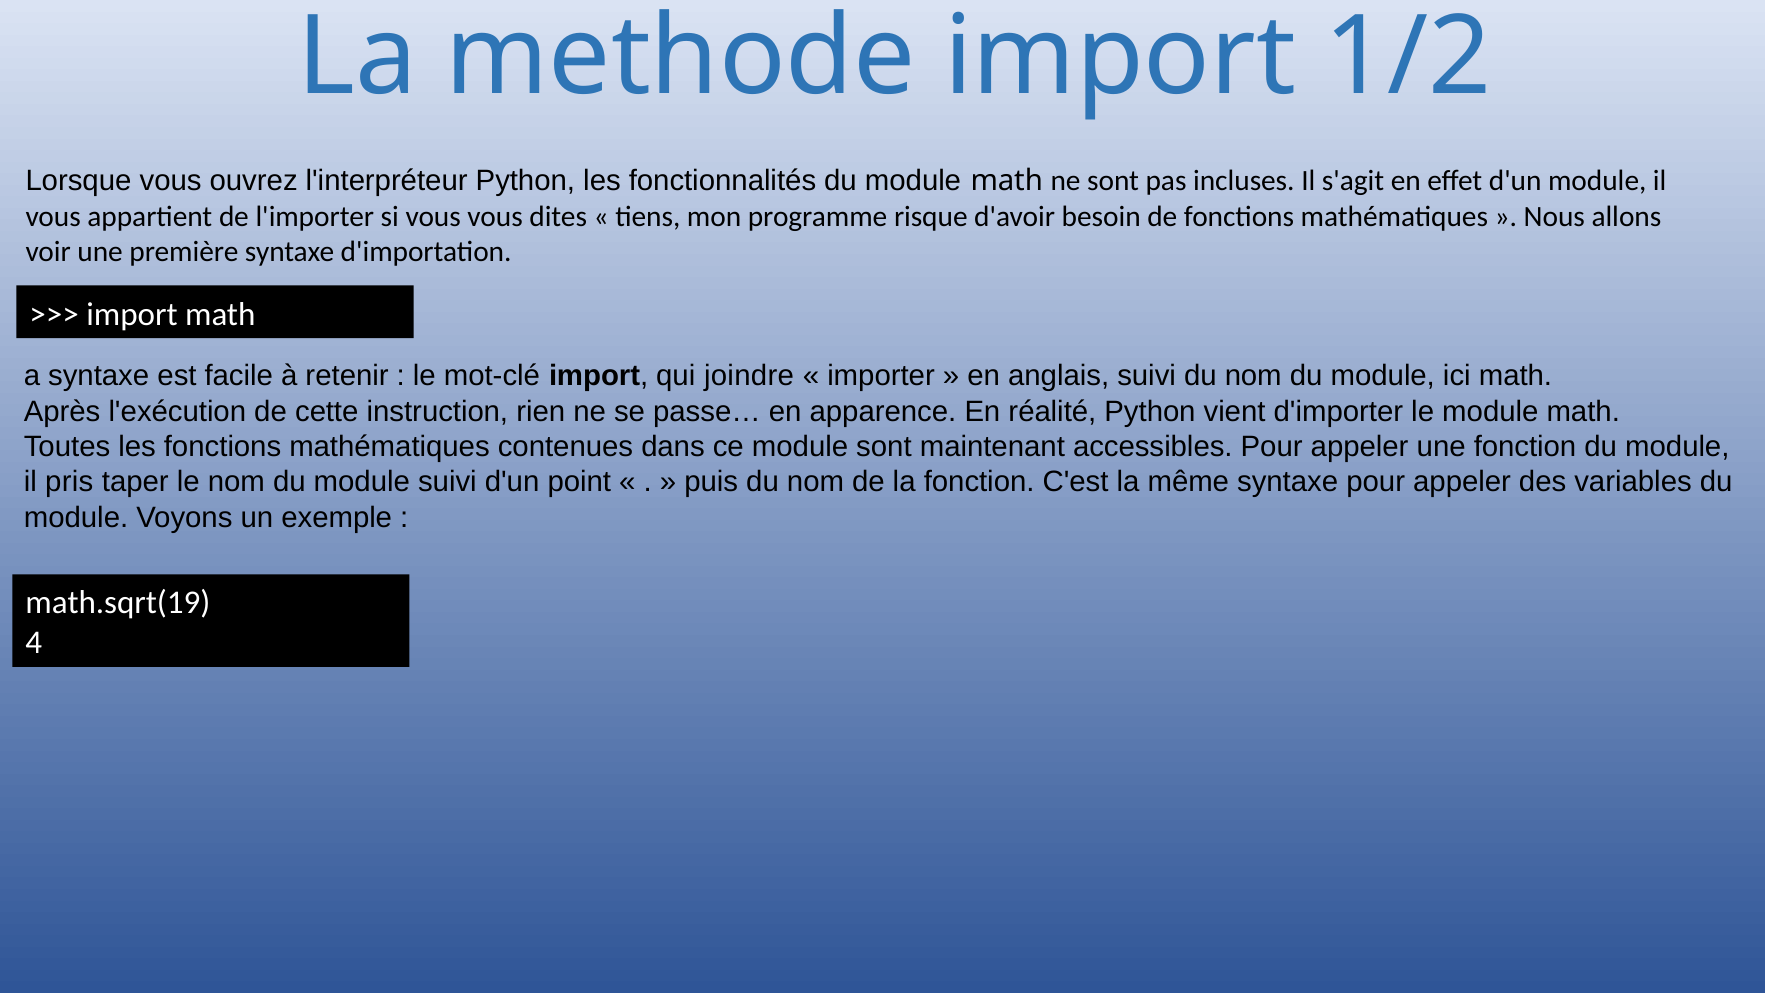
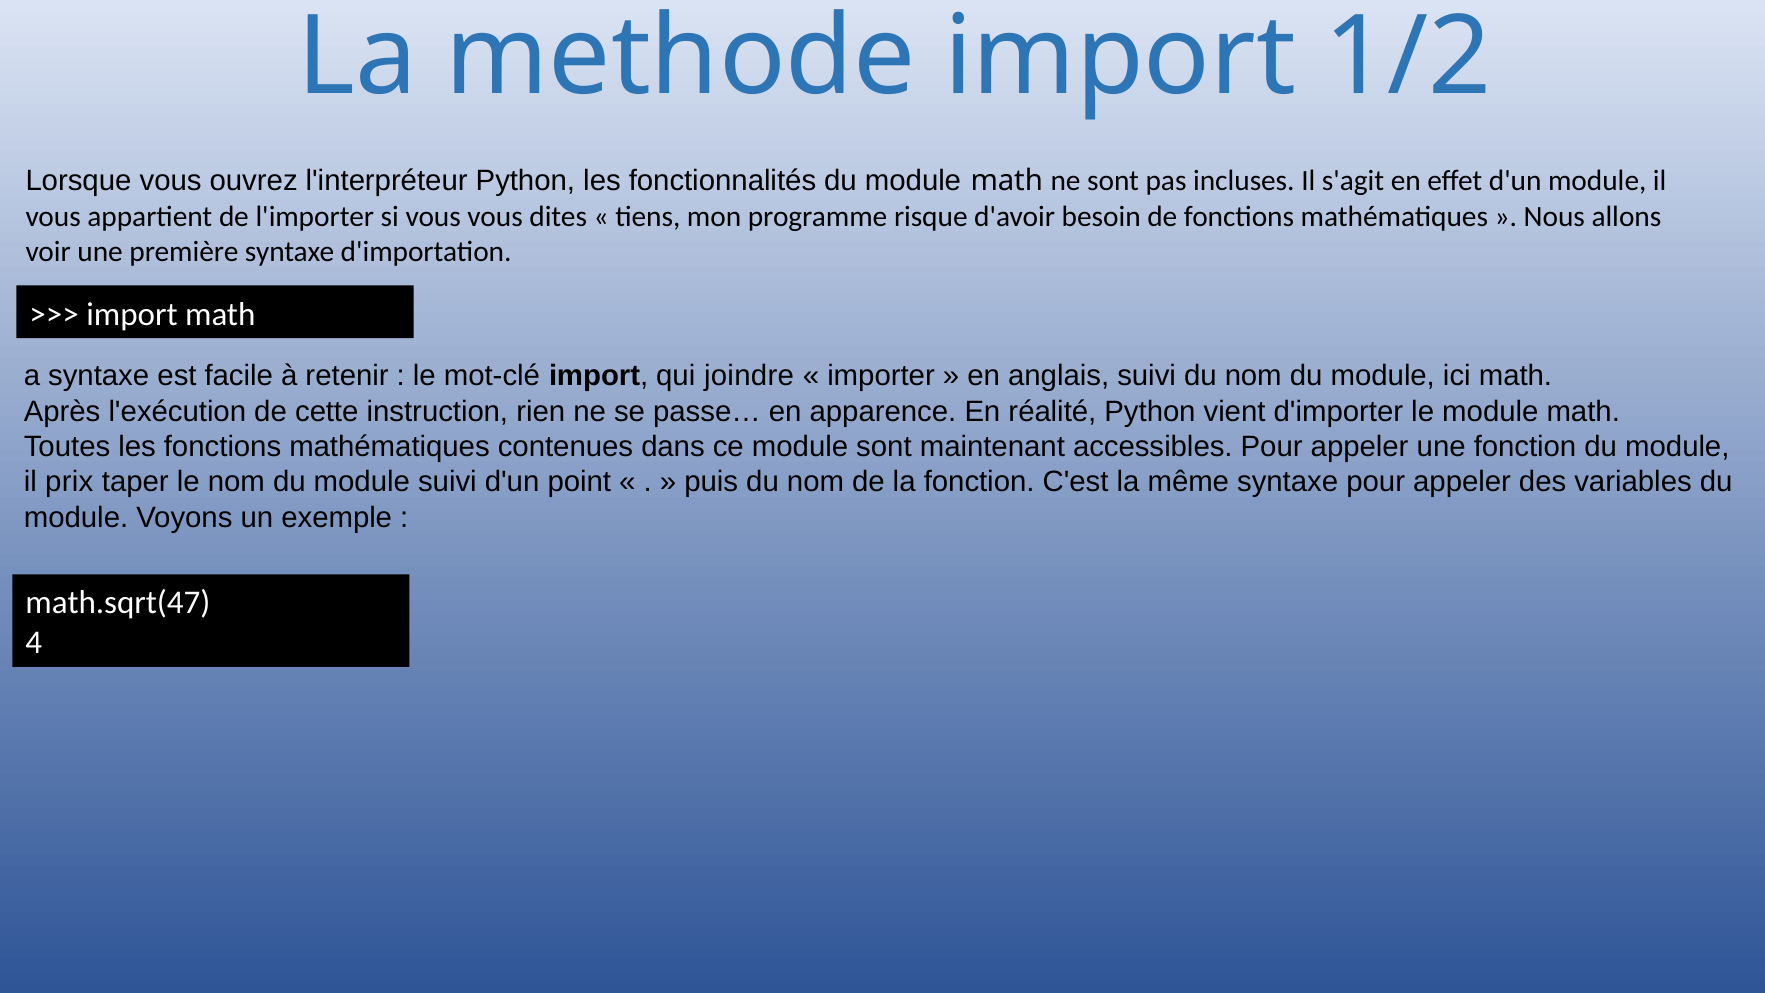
pris: pris -> prix (69, 482)
math.sqrt(19: math.sqrt(19 -> math.sqrt(47 (118, 603)
